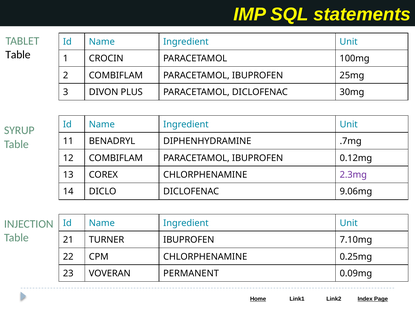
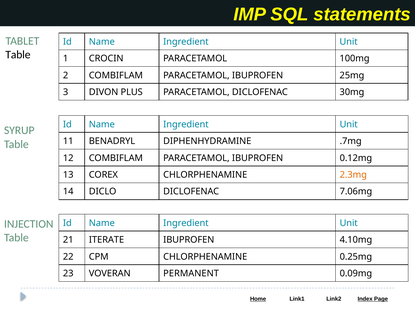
2.3mg colour: purple -> orange (353, 175)
9.06mg: 9.06mg -> 7.06mg (356, 192)
TURNER: TURNER -> ITERATE (107, 240)
7.10mg: 7.10mg -> 4.10mg (356, 240)
